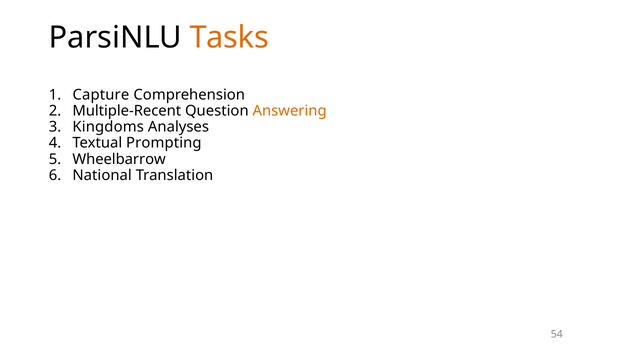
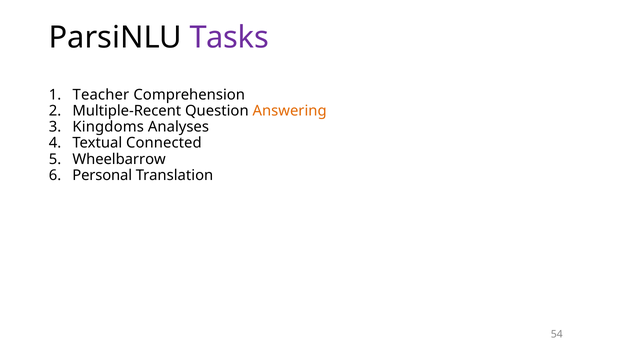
Tasks colour: orange -> purple (229, 38)
Capture: Capture -> Teacher (101, 95)
Prompting: Prompting -> Connected (164, 143)
National: National -> Personal (102, 175)
